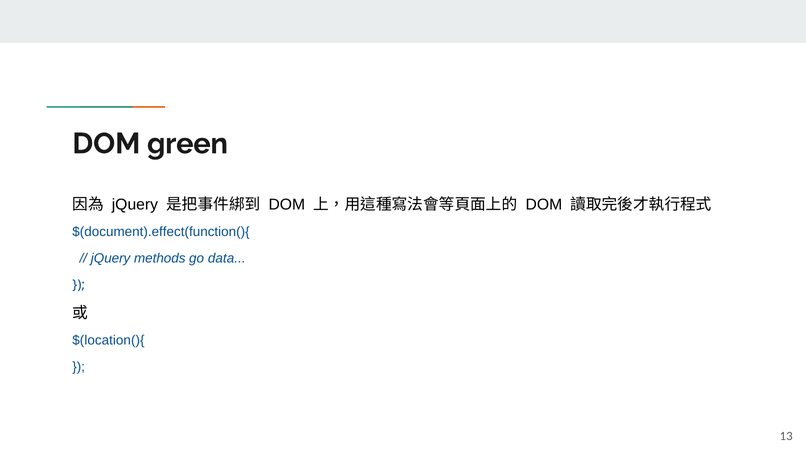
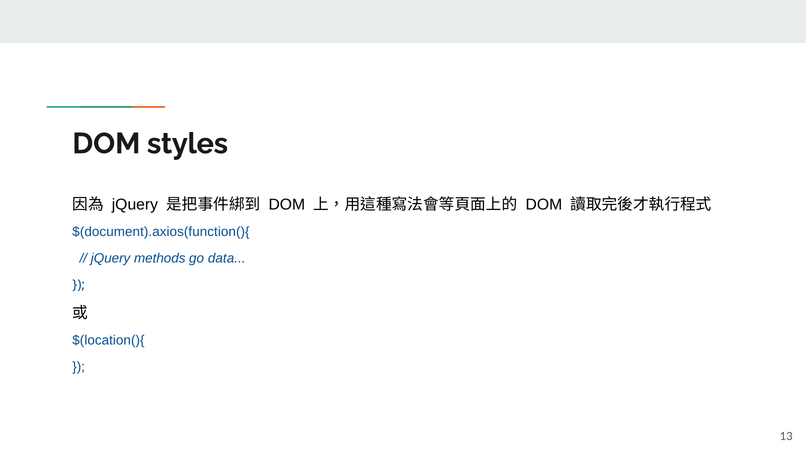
green: green -> styles (187, 144)
$(document).effect(function(){: $(document).effect(function(){ -> $(document).axios(function(){ (161, 232)
